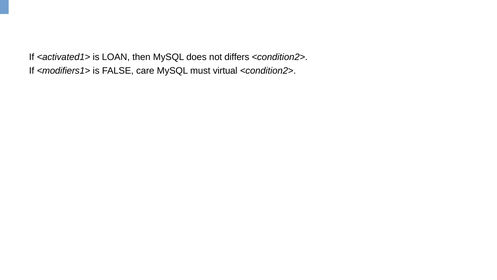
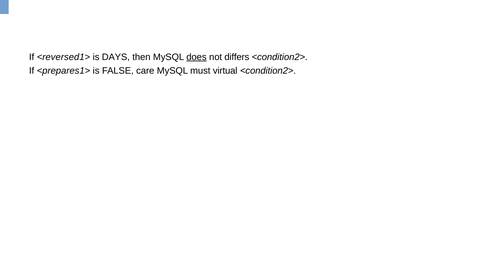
<activated1>: <activated1> -> <reversed1> (63, 57)
LOAN: LOAN -> DAYS (116, 57)
does underline: none -> present (196, 57)
<modifiers1>: <modifiers1> -> <prepares1> (63, 71)
